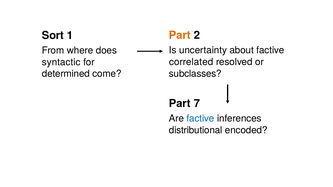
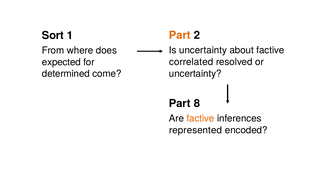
syntactic: syntactic -> expected (61, 62)
subclasses: subclasses -> uncertainty (195, 74)
7: 7 -> 8 (197, 104)
factive colour: blue -> orange (200, 119)
distributional: distributional -> represented (196, 130)
